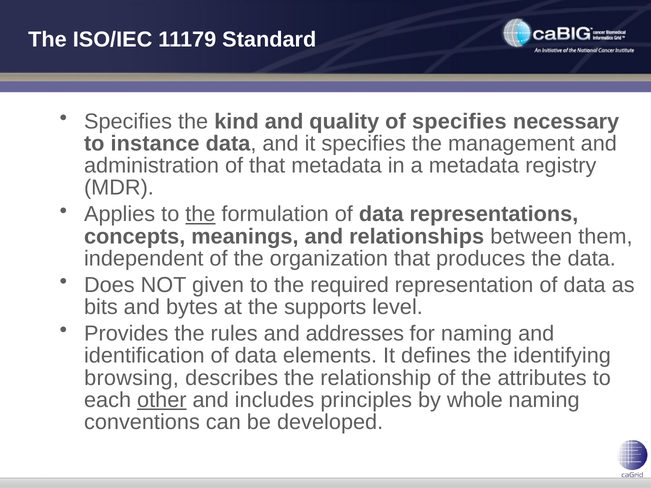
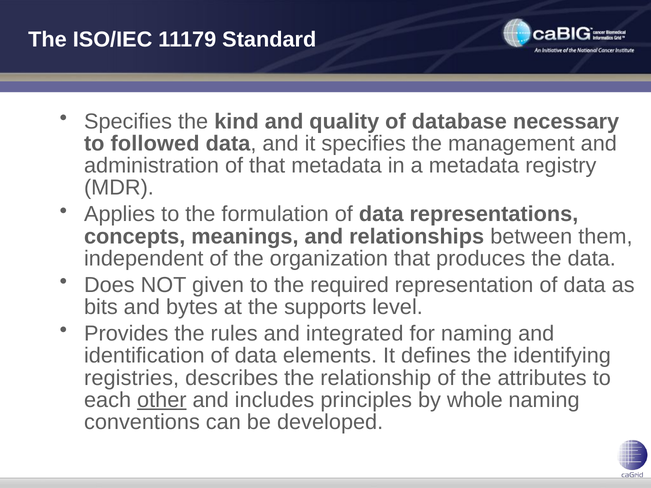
of specifies: specifies -> database (459, 121)
instance: instance -> followed (155, 144)
the underline: present -> none (200, 214)
addresses: addresses -> integrated (355, 334)
browsing: browsing -> registries (132, 378)
